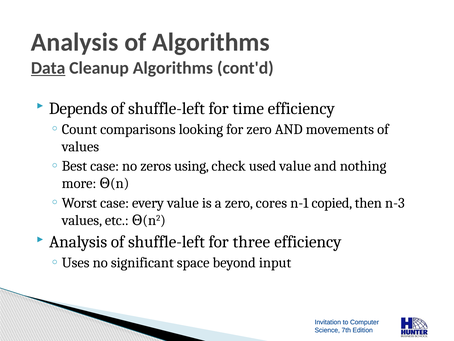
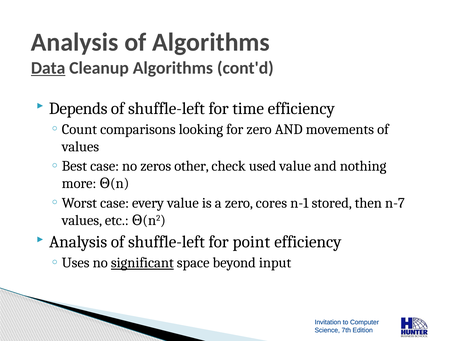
using: using -> other (192, 166)
copied: copied -> stored (332, 203)
n-3: n-3 -> n-7 (395, 203)
three: three -> point (251, 242)
significant underline: none -> present (142, 262)
